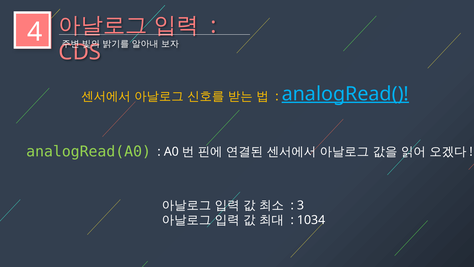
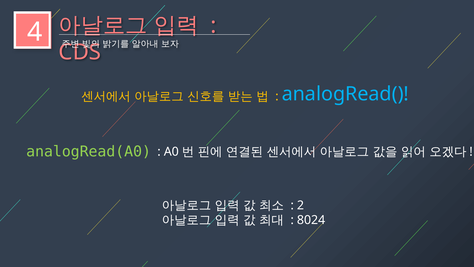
analogRead( underline: present -> none (345, 94)
3: 3 -> 2 (301, 205)
1034: 1034 -> 8024 (311, 220)
